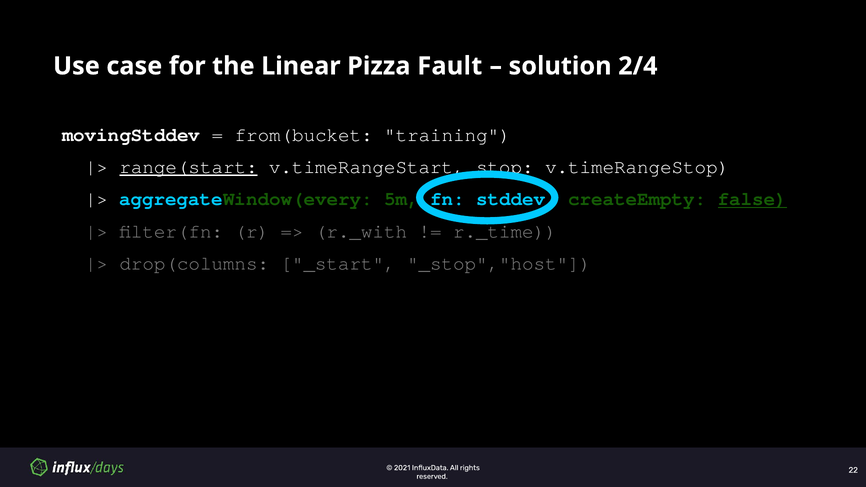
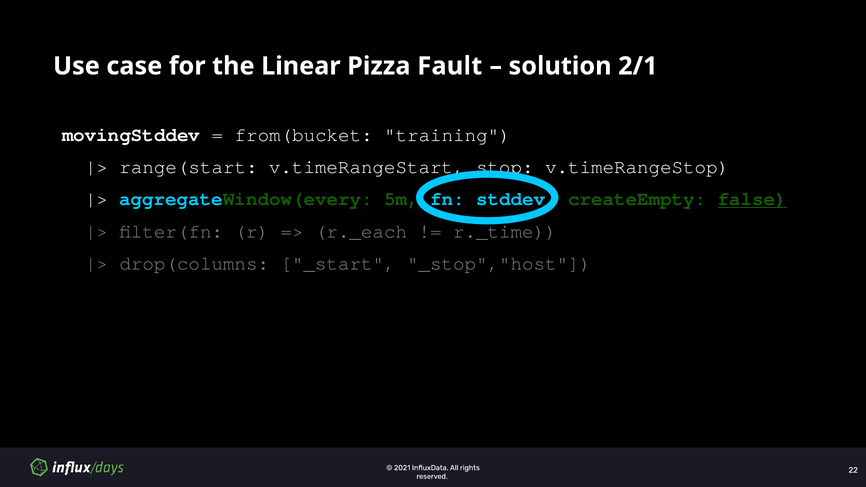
2/4: 2/4 -> 2/1 (638, 66)
range(start underline: present -> none (189, 167)
r._with: r._with -> r._each (361, 231)
